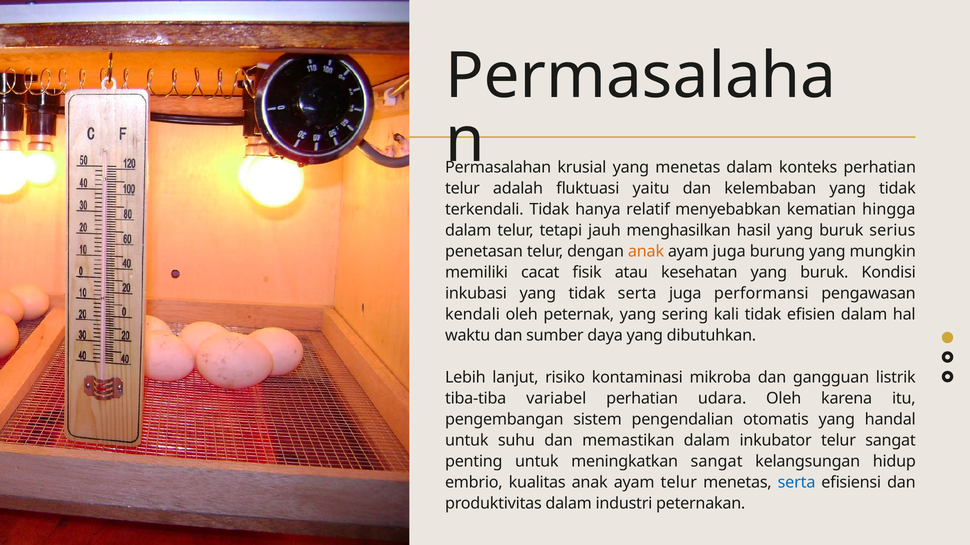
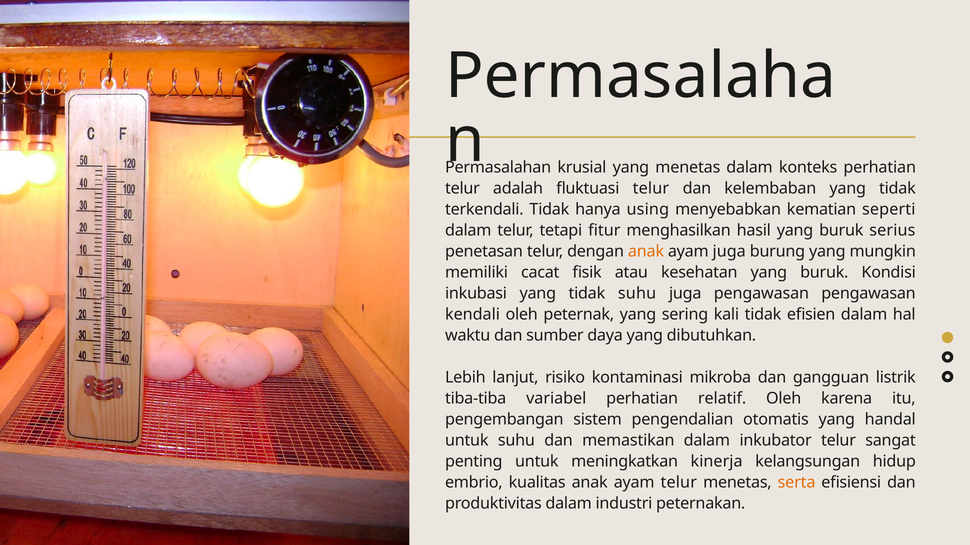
fluktuasi yaitu: yaitu -> telur (651, 189)
relatif: relatif -> using (648, 210)
hingga: hingga -> seperti (889, 210)
jauh: jauh -> fitur (604, 231)
tidak serta: serta -> suhu (637, 294)
juga performansi: performansi -> pengawasan (761, 294)
udara: udara -> relatif (722, 399)
meningkatkan sangat: sangat -> kinerja (717, 462)
serta colour: blue -> orange (797, 483)
